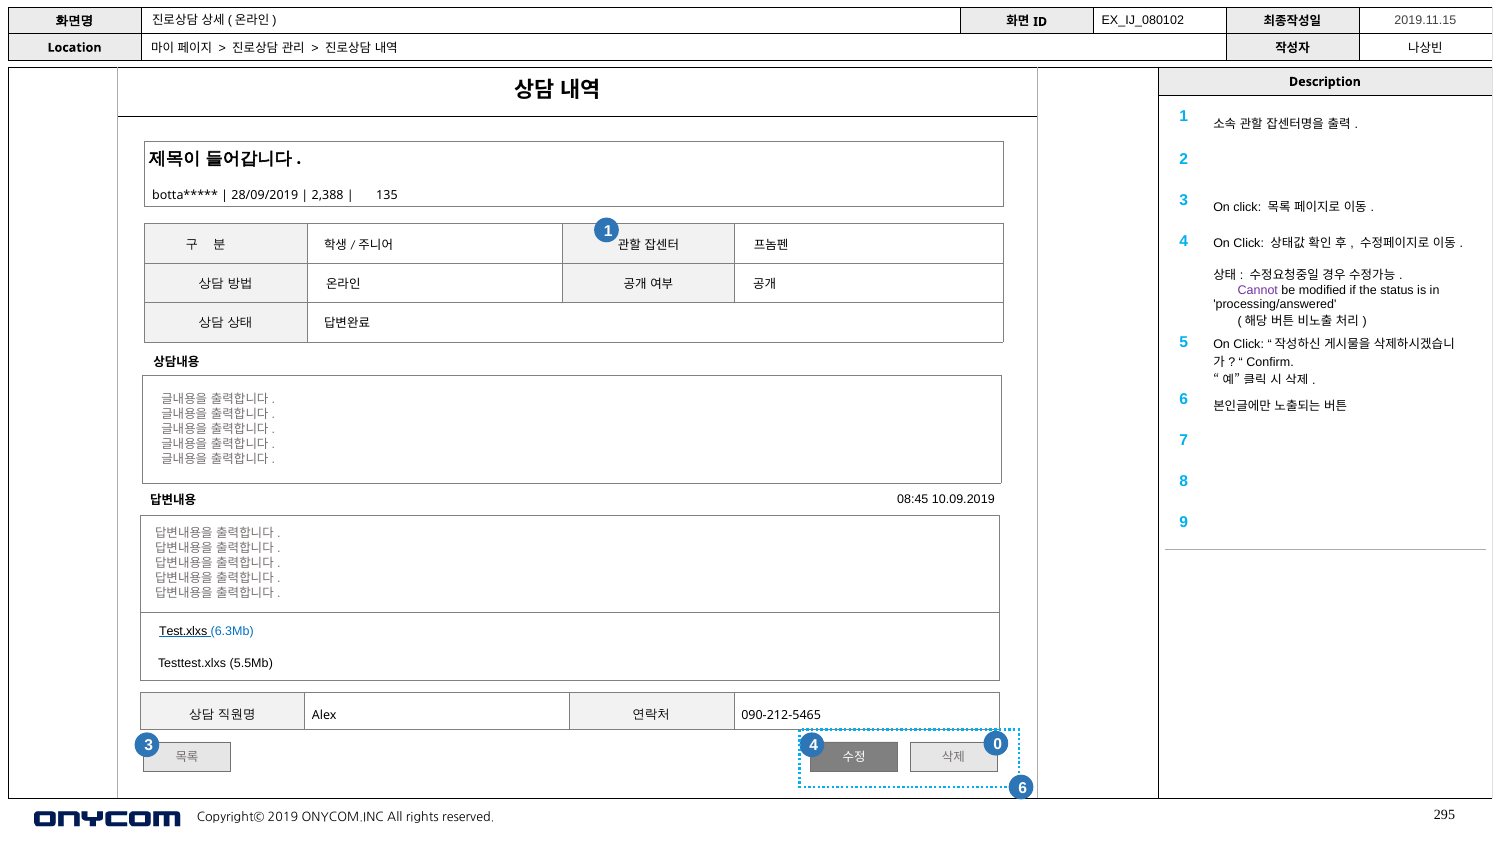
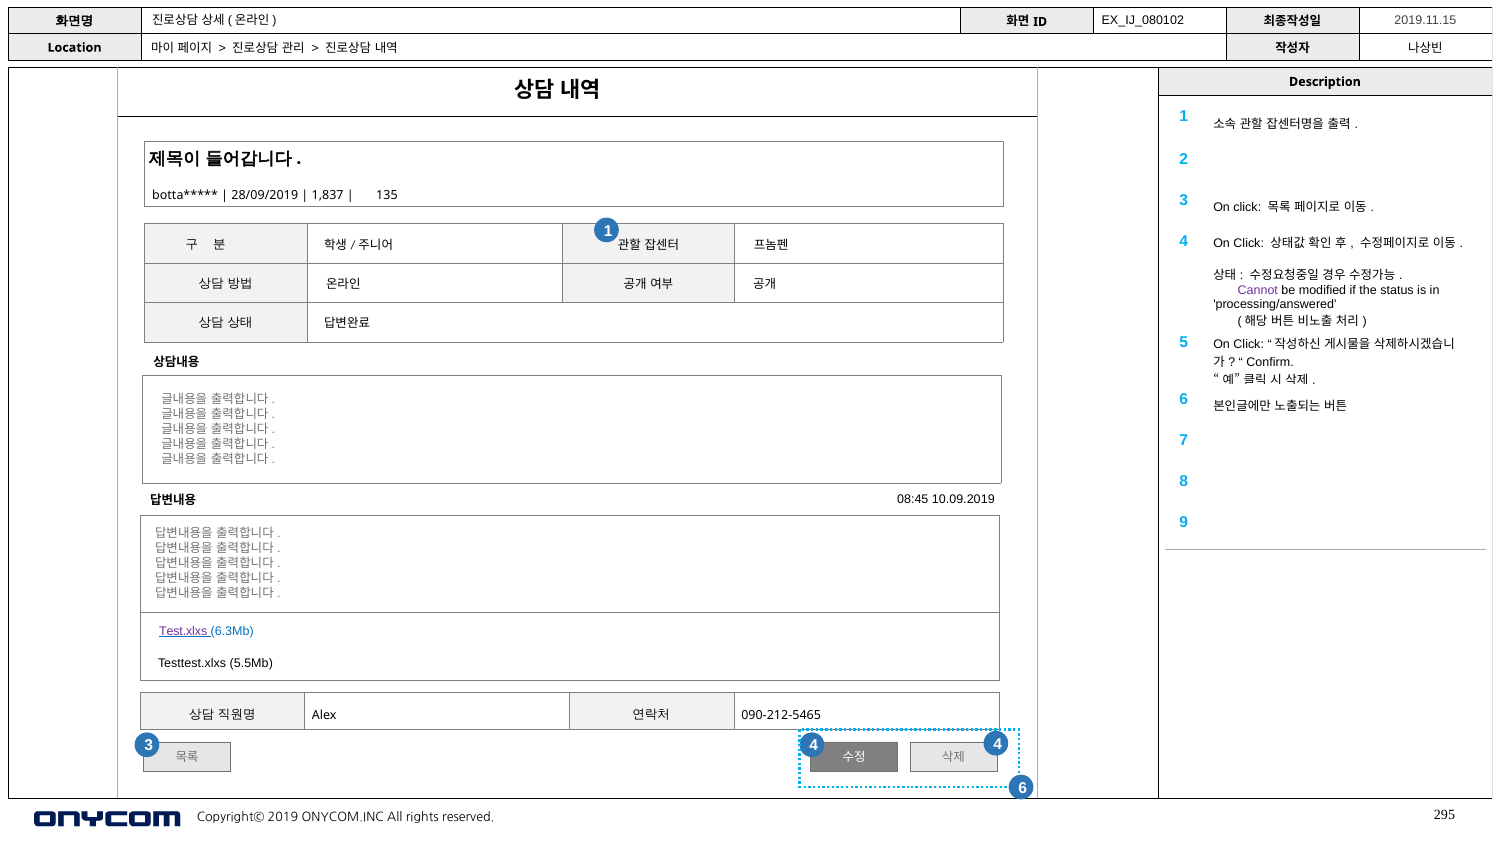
2,388: 2,388 -> 1,837 (328, 195)
Test.xlxs colour: black -> purple (183, 631)
4 0: 0 -> 4 (998, 744)
